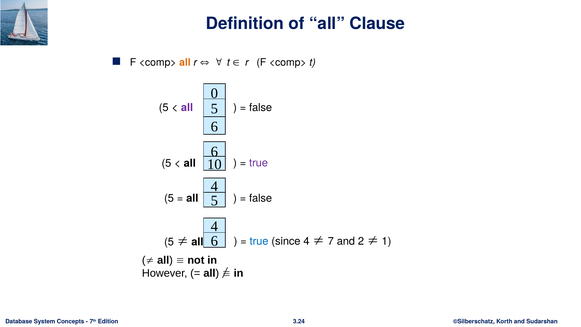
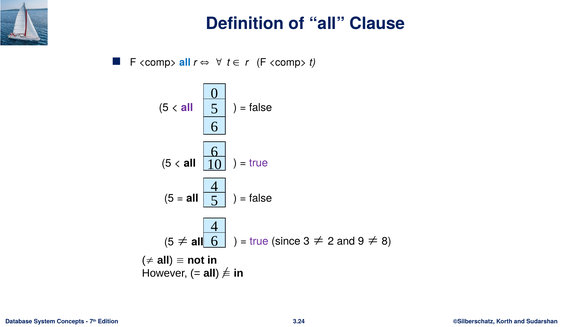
all colour: orange -> blue (185, 62)
true colour: blue -> purple (259, 241)
since 4: 4 -> 3 (307, 241)
7: 7 -> 2 (331, 241)
2: 2 -> 9 (361, 241)
1: 1 -> 8 (386, 241)
